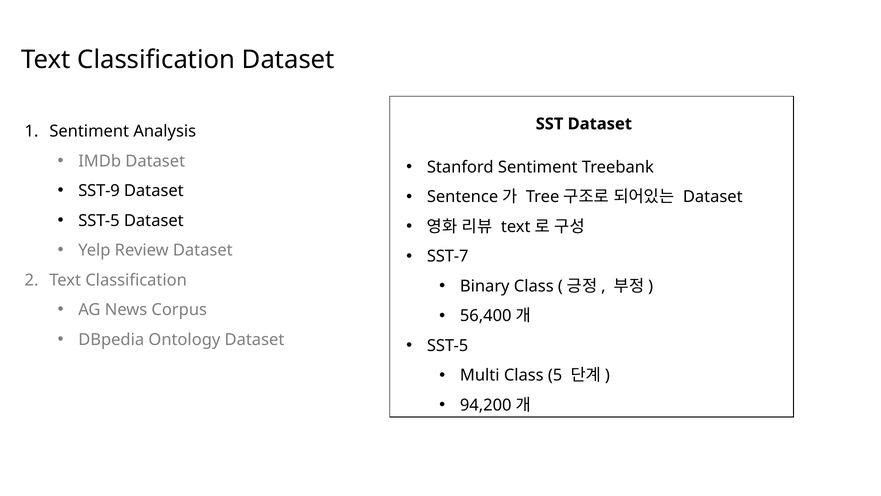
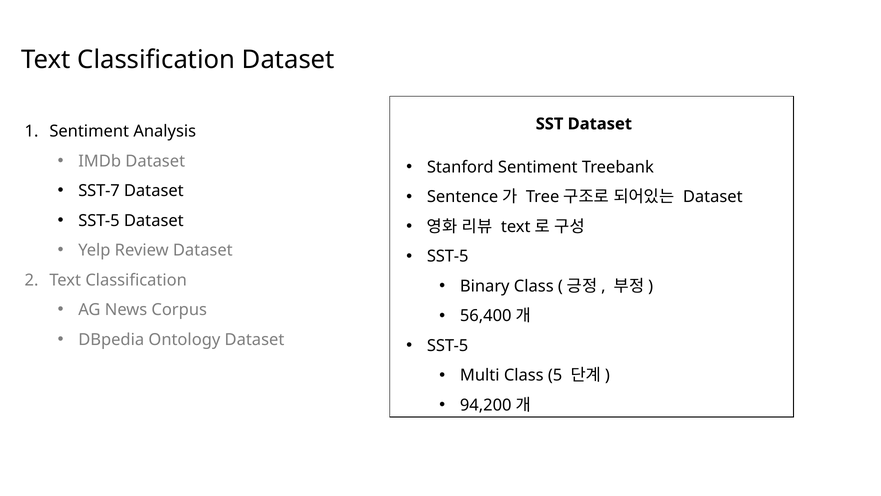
SST-9: SST-9 -> SST-7 (99, 191)
SST-7: SST-7 -> SST-5 (448, 256)
